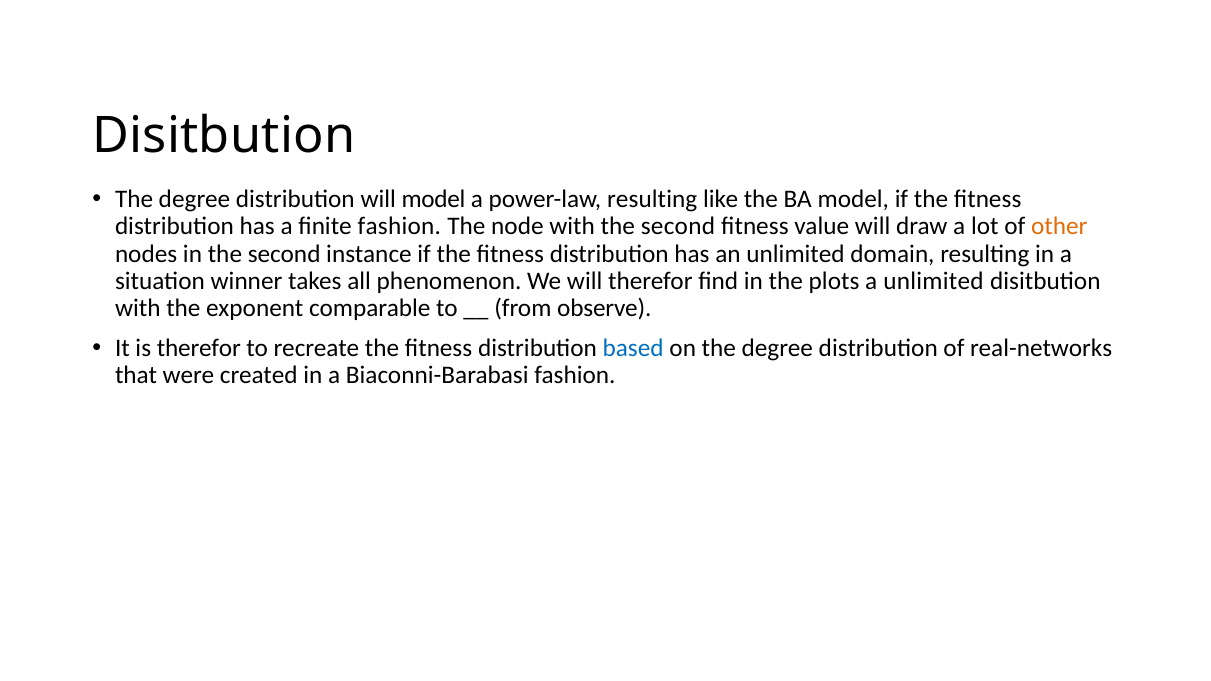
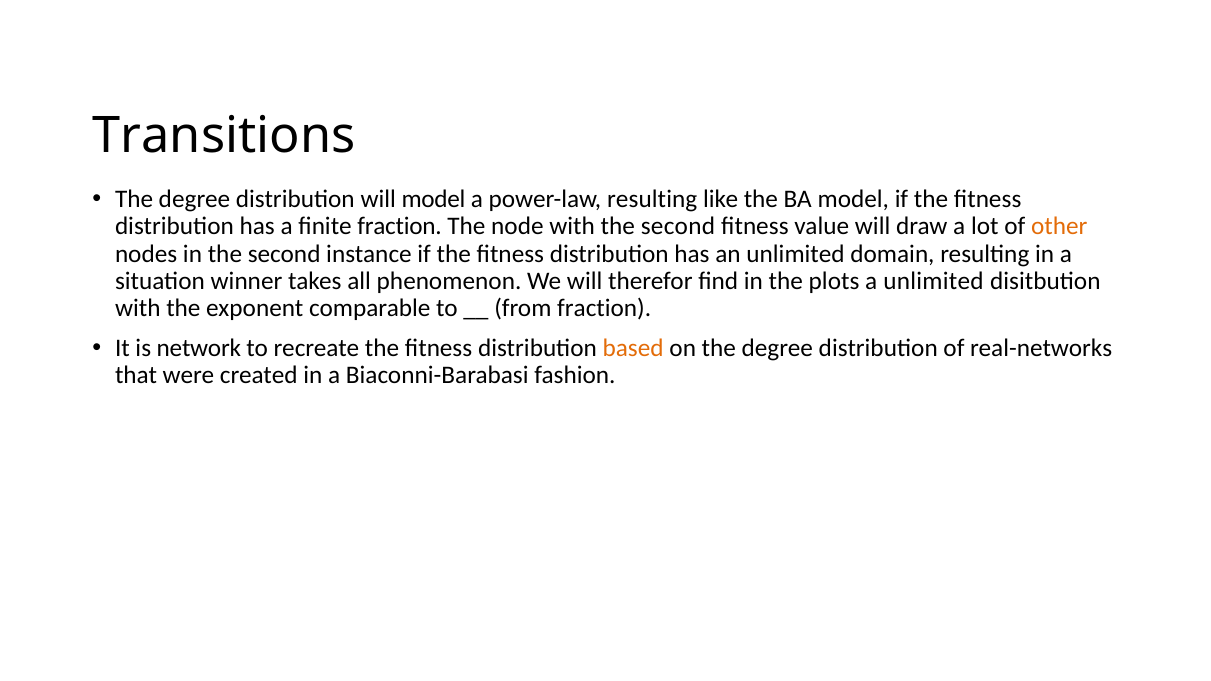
Disitbution: Disitbution -> Transitions (224, 136)
finite fashion: fashion -> fraction (400, 227)
from observe: observe -> fraction (604, 309)
is therefor: therefor -> network (199, 348)
based colour: blue -> orange (633, 348)
